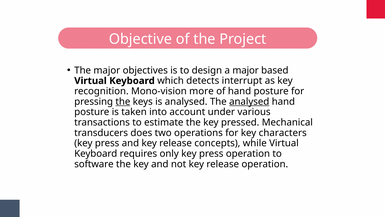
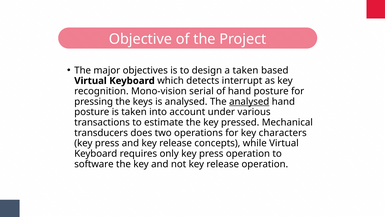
a major: major -> taken (245, 70)
more: more -> serial (202, 91)
the underline: present -> none (123, 101)
